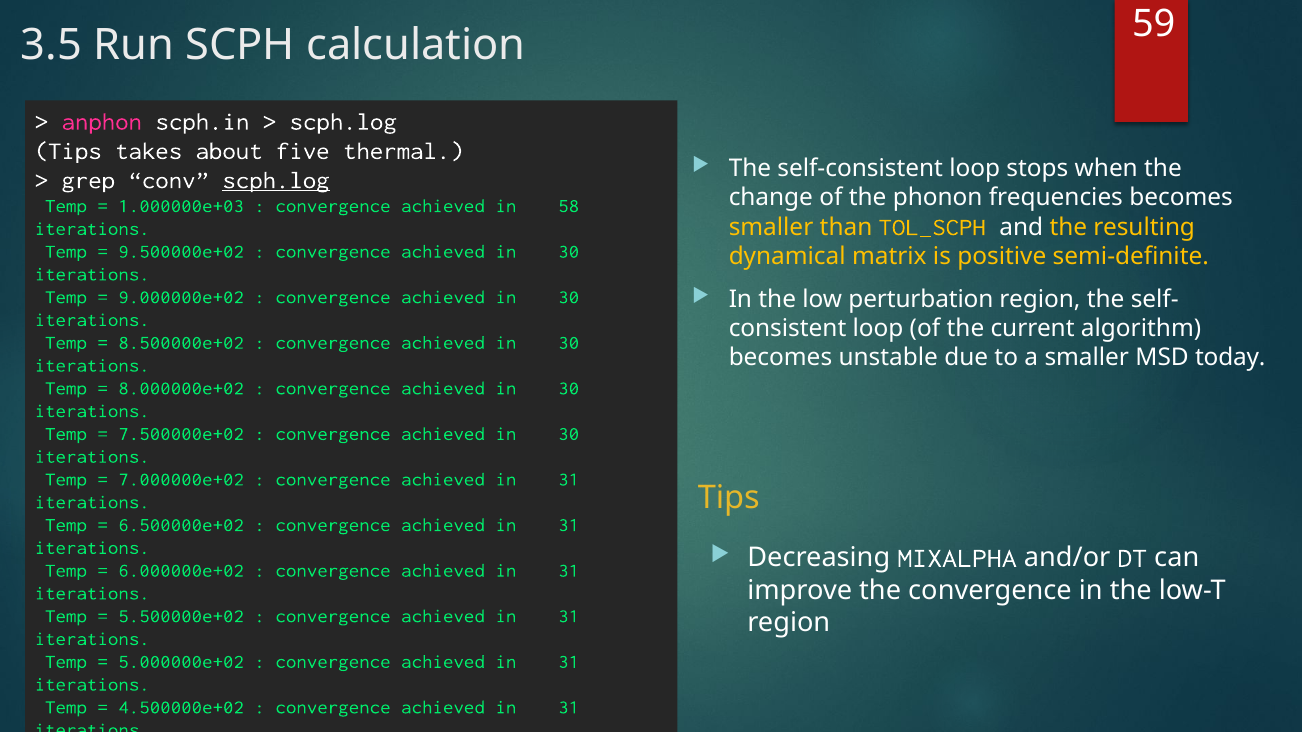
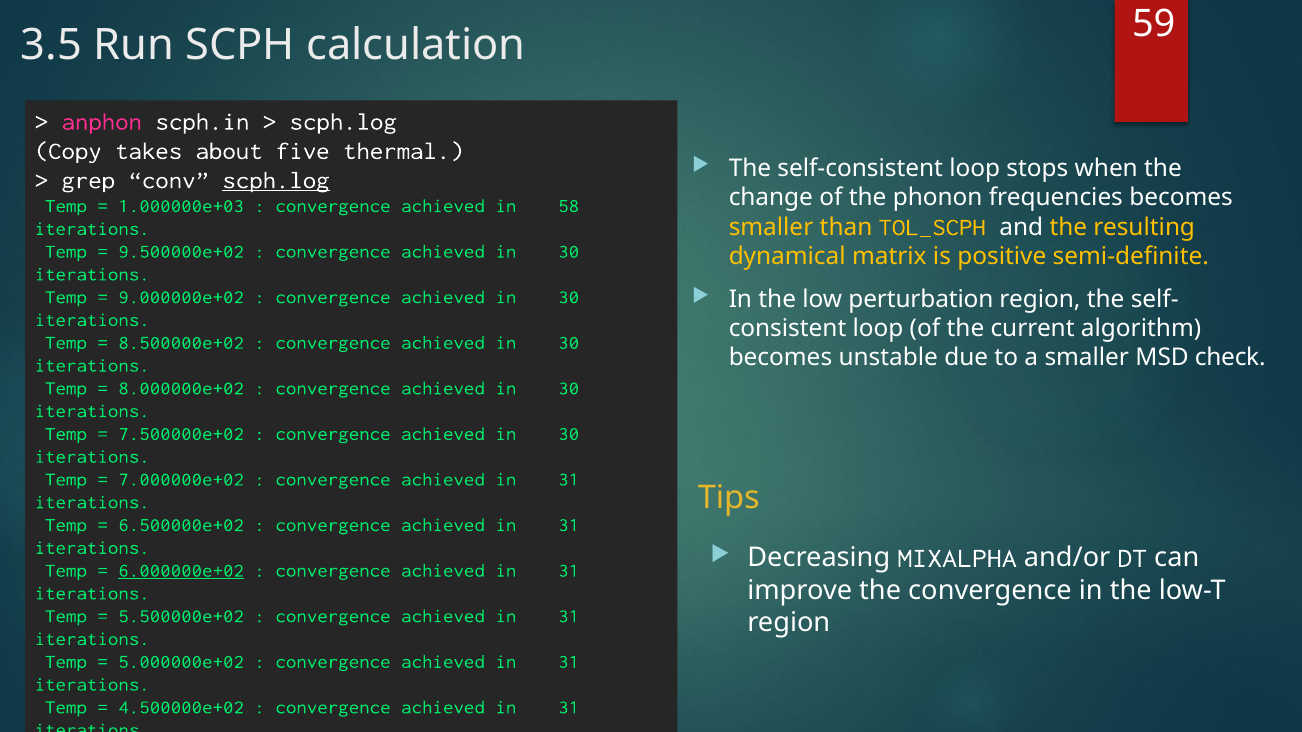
Tips: Tips -> Copy (68, 151)
today: today -> check (1230, 358)
6.000000e+02 underline: none -> present (181, 571)
